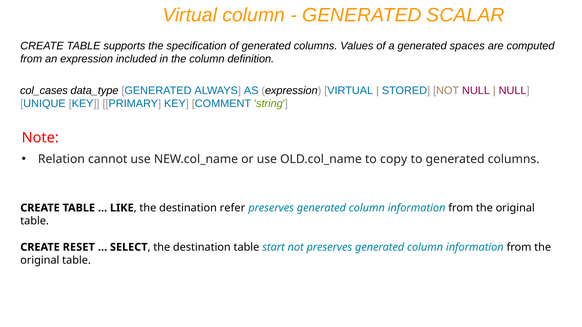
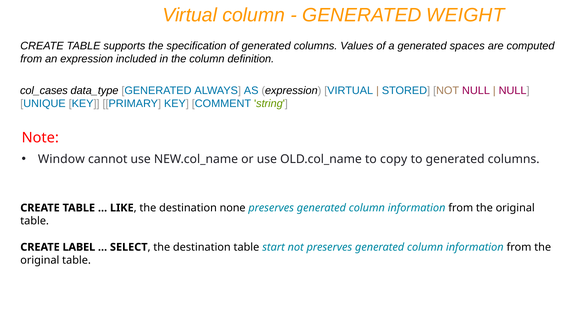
SCALAR: SCALAR -> WEIGHT (465, 15)
Relation: Relation -> Window (61, 159)
refer: refer -> none (233, 208)
RESET: RESET -> LABEL (79, 247)
